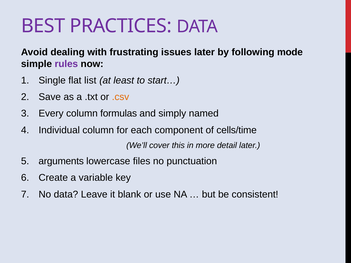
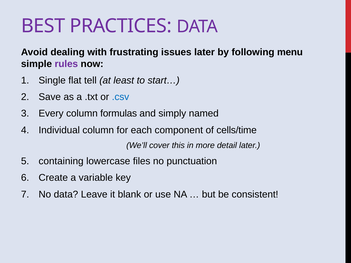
mode: mode -> menu (290, 52)
list: list -> tell (90, 80)
.csv colour: orange -> blue (120, 97)
arguments: arguments -> containing (61, 161)
